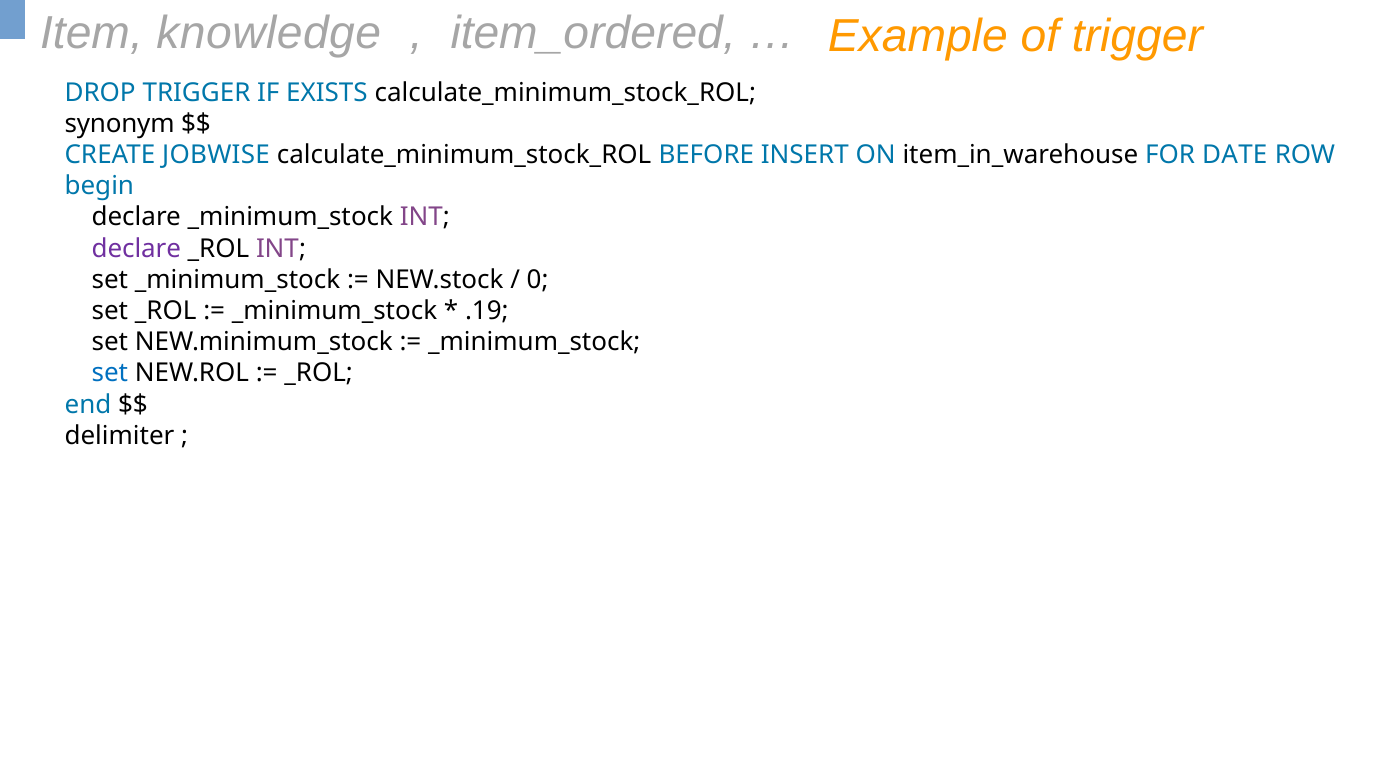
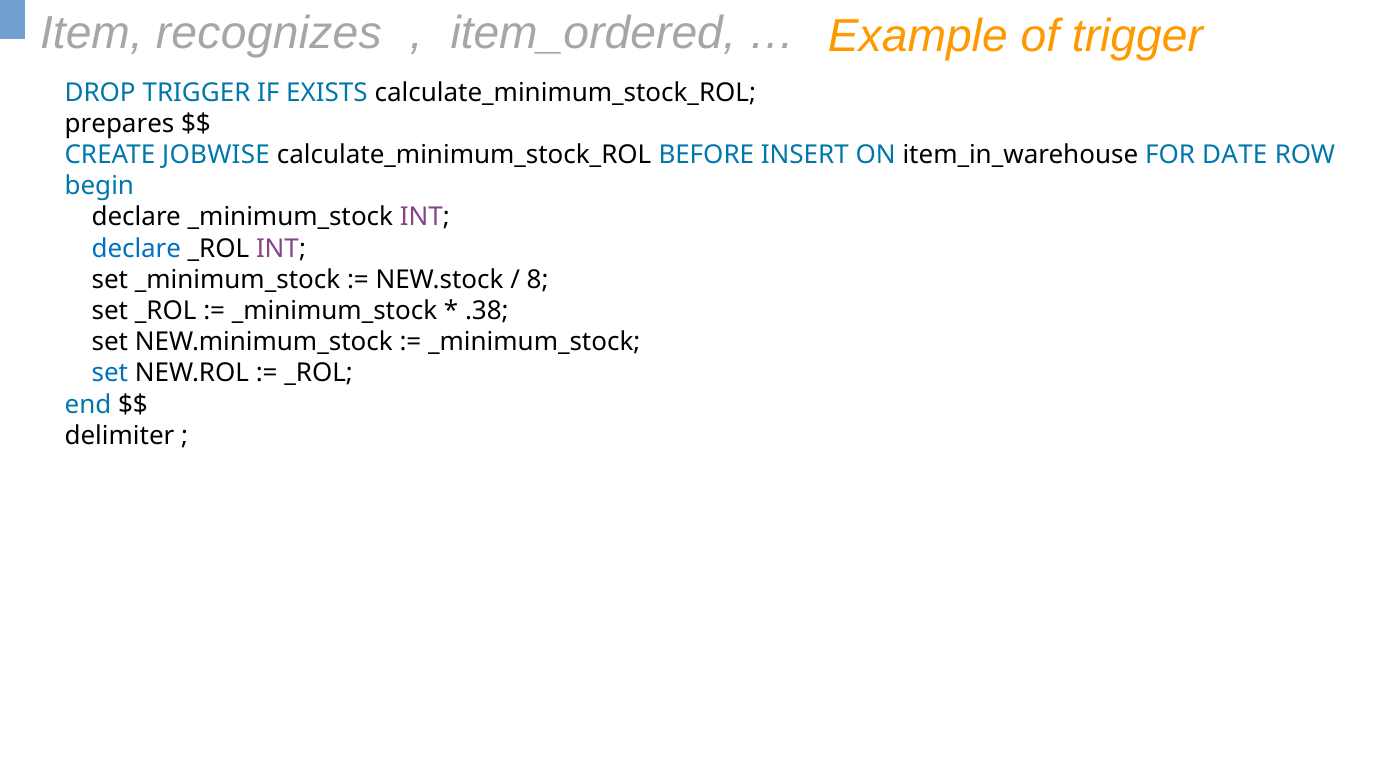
knowledge: knowledge -> recognizes (269, 33)
synonym: synonym -> prepares (120, 124)
declare colour: purple -> blue (136, 249)
0: 0 -> 8 (538, 280)
.19: .19 -> .38 (487, 311)
